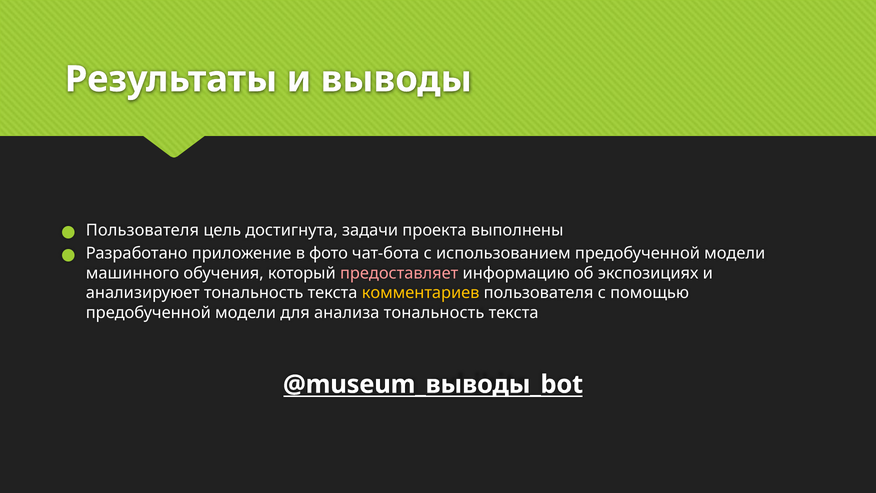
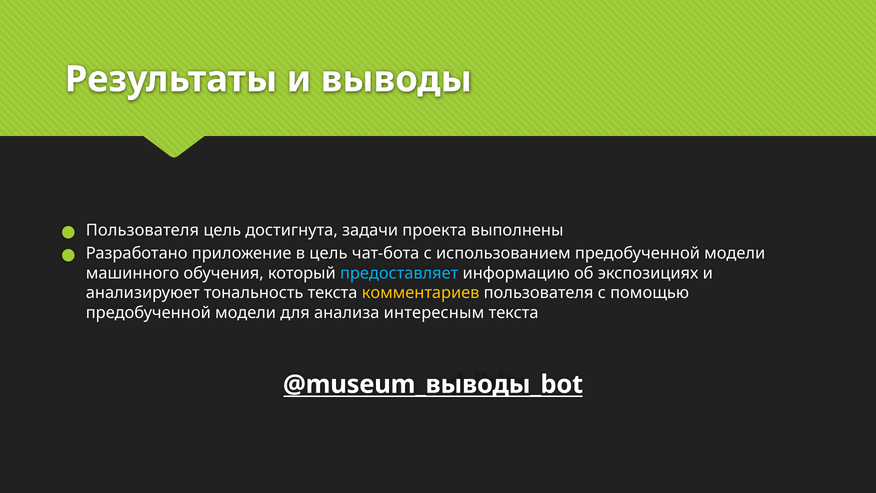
в фото: фото -> цель (328, 253)
предоставляет colour: pink -> light blue (399, 273)
анализа тональность: тональность -> интересным (434, 312)
